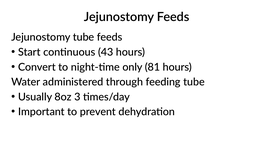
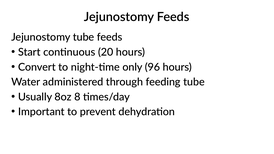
43: 43 -> 20 (106, 52)
81: 81 -> 96 (153, 67)
3: 3 -> 8 (77, 97)
